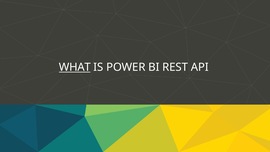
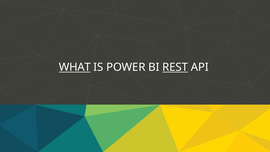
REST underline: none -> present (175, 67)
